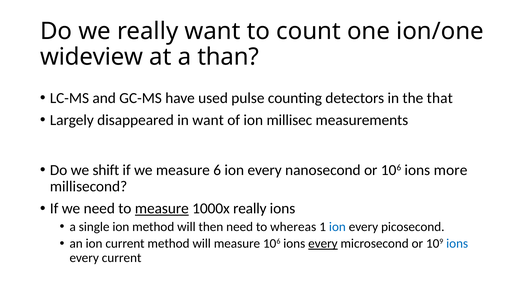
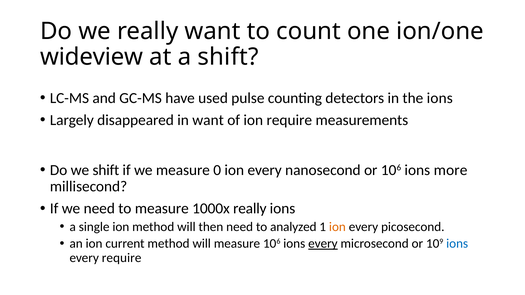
a than: than -> shift (228, 57)
the that: that -> ions (440, 98)
ion millisec: millisec -> require (289, 120)
6: 6 -> 0 (217, 170)
measure underline: present -> none (162, 209)
whereas: whereas -> analyzed (293, 227)
ion colour: blue -> orange (337, 227)
every current: current -> require (122, 258)
